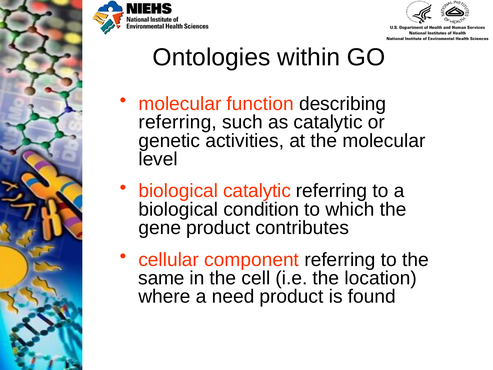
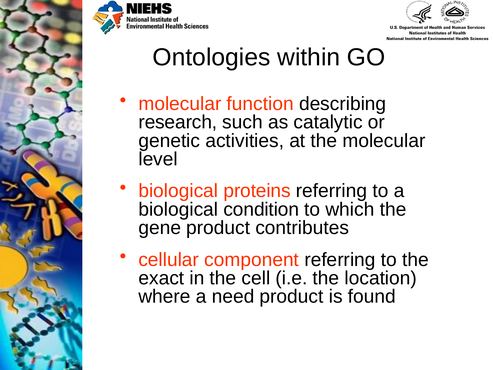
referring: referring -> research (178, 122)
biological catalytic: catalytic -> proteins (257, 191)
same: same -> exact (161, 278)
